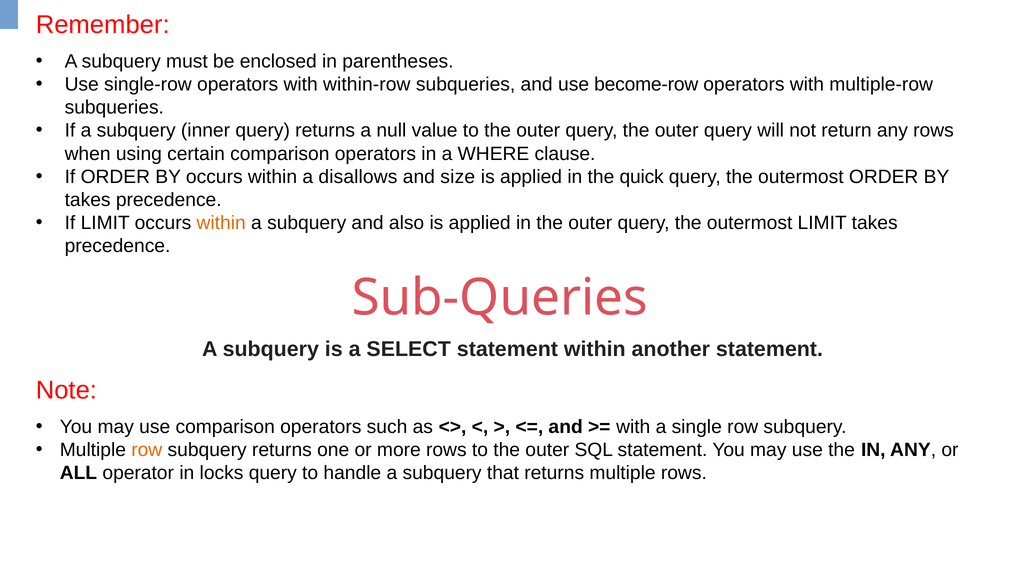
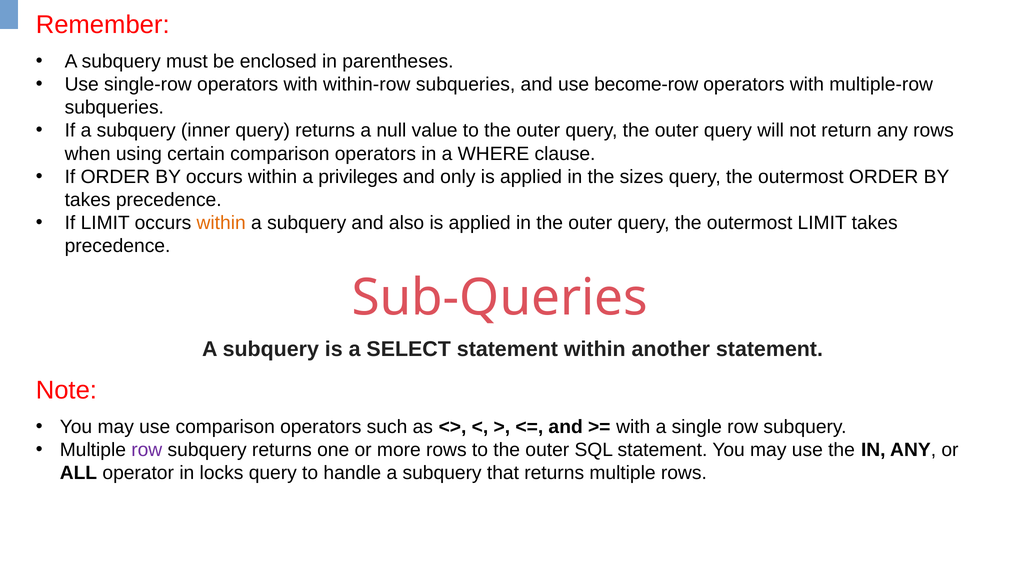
disallows: disallows -> privileges (358, 177)
size: size -> only (458, 177)
quick: quick -> sizes (642, 177)
row colour: orange -> purple (147, 450)
